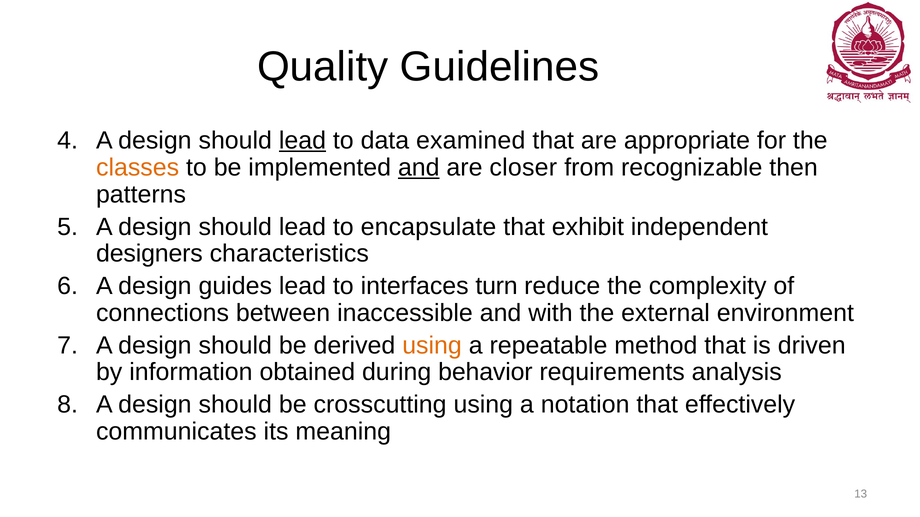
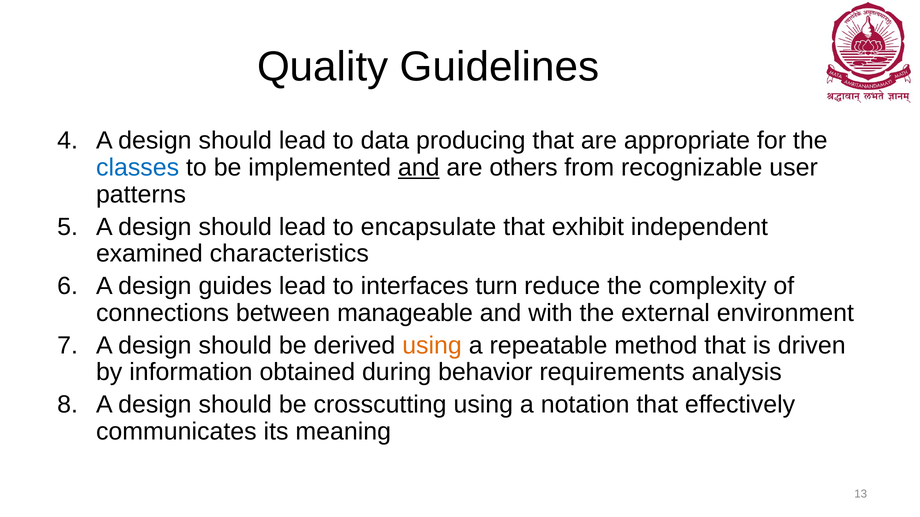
lead underline: present -> none (302, 141)
examined: examined -> producing (471, 141)
classes colour: orange -> blue (138, 168)
closer: closer -> others (524, 168)
then: then -> user (794, 168)
designers: designers -> examined (149, 254)
inaccessible: inaccessible -> manageable (405, 313)
